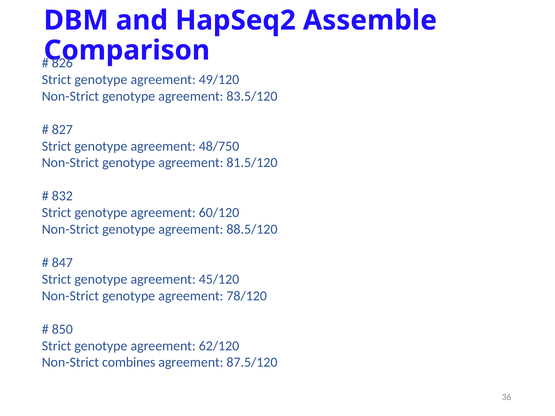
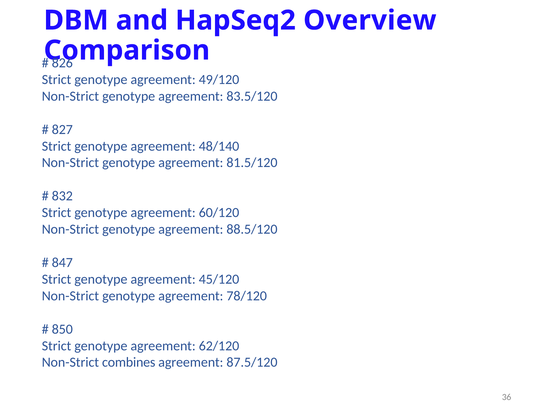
Assemble: Assemble -> Overview (370, 20)
48/750: 48/750 -> 48/140 (219, 146)
